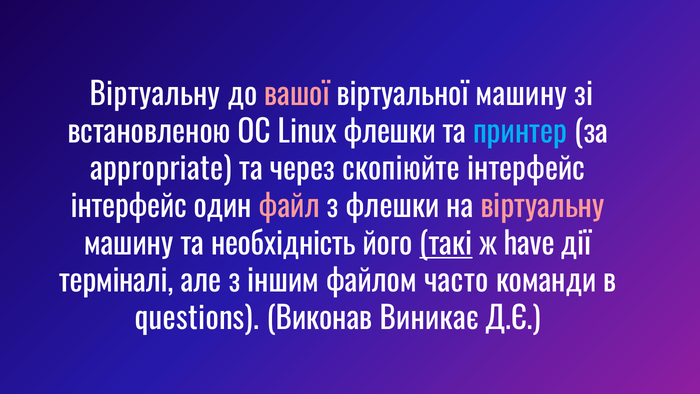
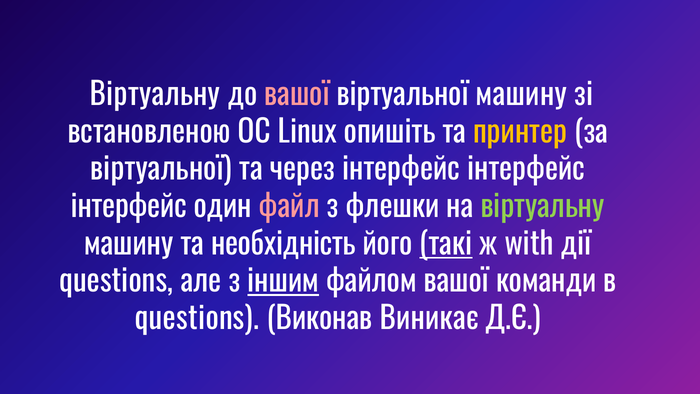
Linux флешки: флешки -> опишіть (390, 132)
принтер colour: light blue -> yellow (520, 132)
appropriate: appropriate -> віртуальної (161, 170)
через скопіюйте: скопіюйте -> інтерфейс (401, 170)
віртуальну colour: pink -> light green (542, 207)
have: have -> with (529, 244)
терміналі: терміналі -> questions (116, 282)
іншим underline: none -> present (283, 282)
файлом часто: часто -> вашої (456, 282)
